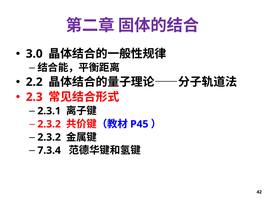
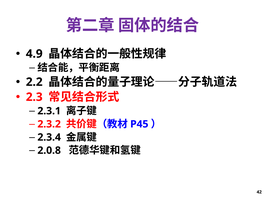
3.0: 3.0 -> 4.9 (34, 54)
2.3.2: 2.3.2 -> 2.3.4 (49, 138)
7.3.4: 7.3.4 -> 2.0.8 (49, 151)
